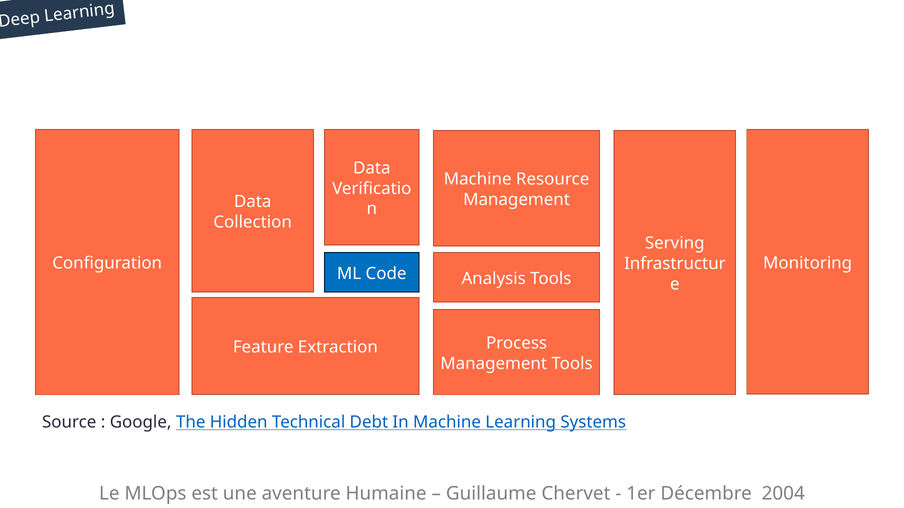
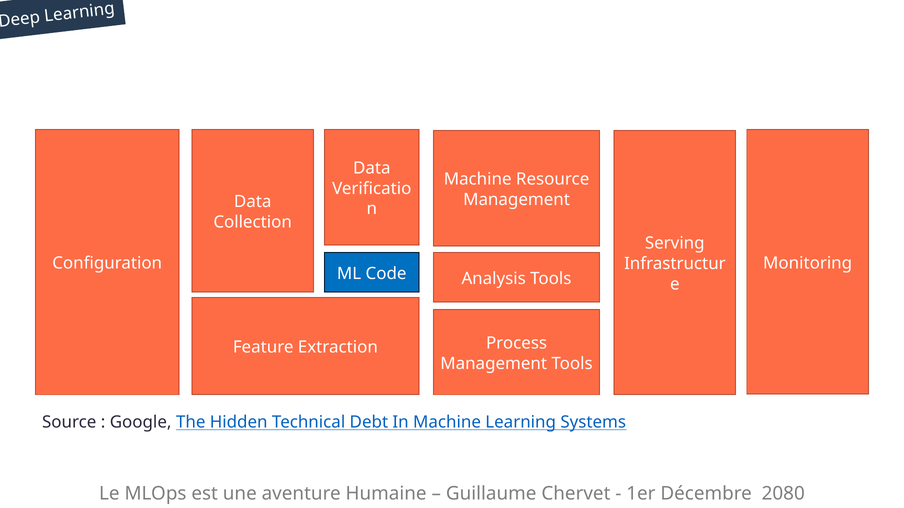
2004: 2004 -> 2080 (783, 494)
